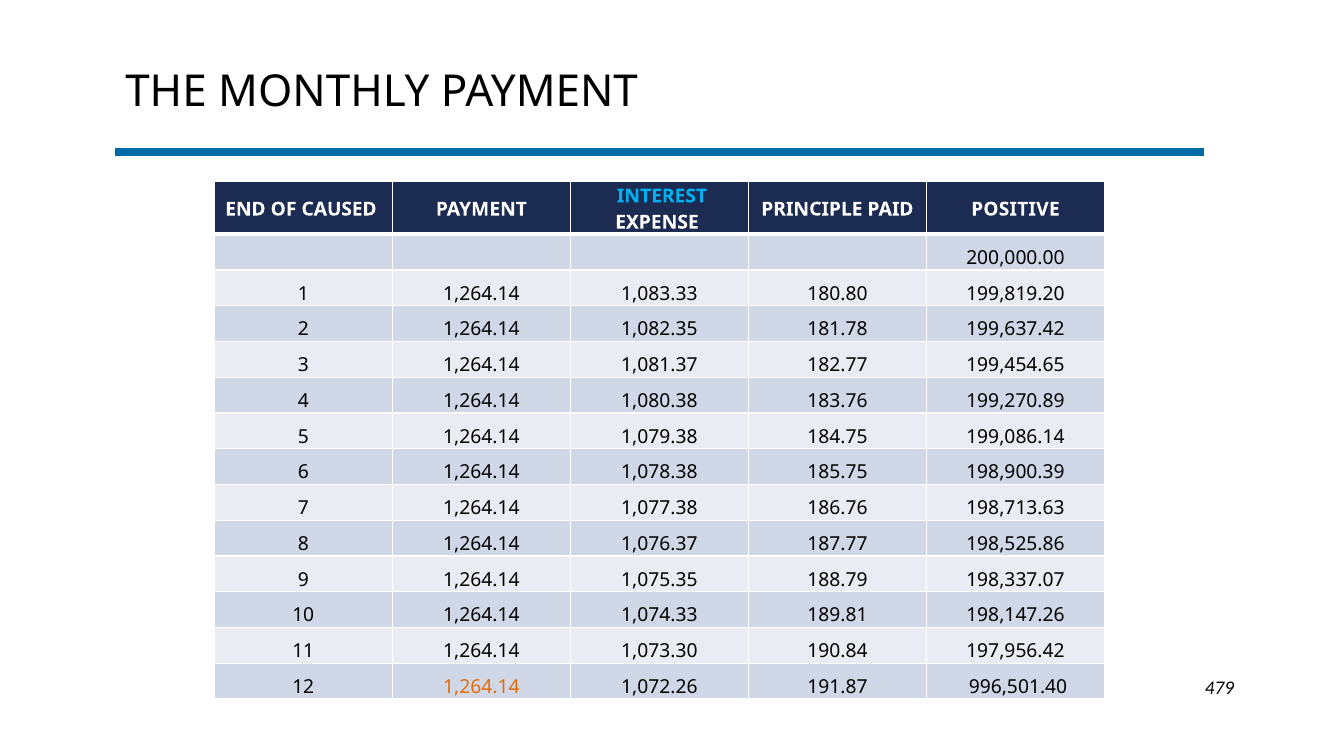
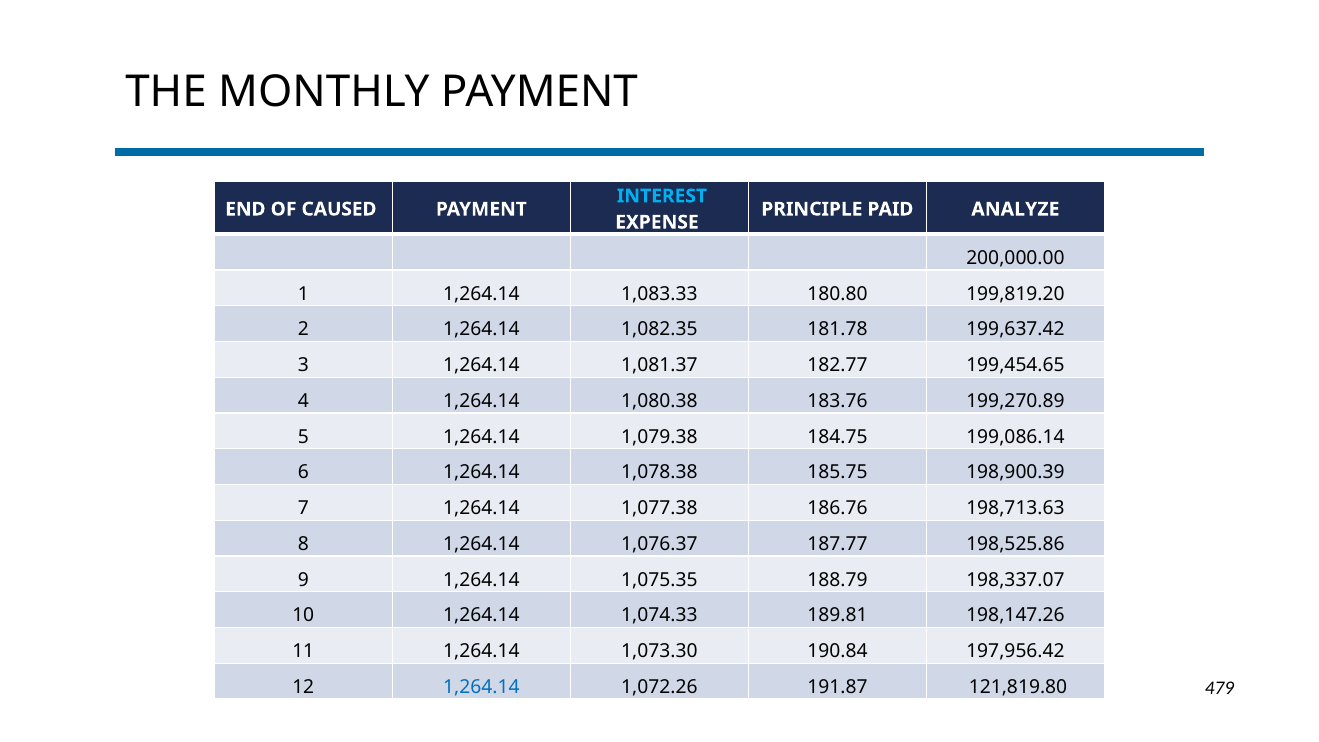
POSITIVE: POSITIVE -> ANALYZE (1015, 209)
1,264.14 colour: orange -> blue (481, 687)
996,501.40: 996,501.40 -> 121,819.80 (1018, 687)
